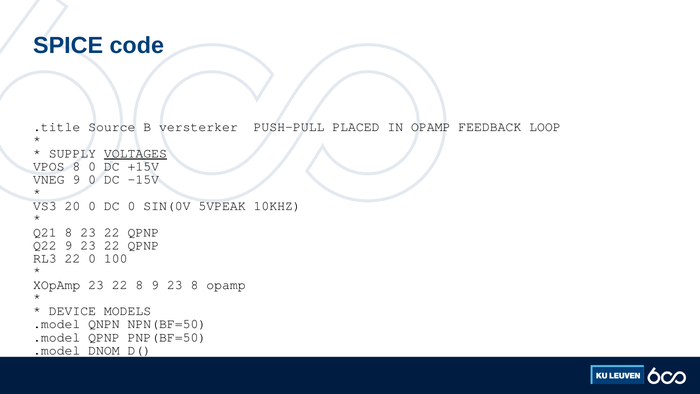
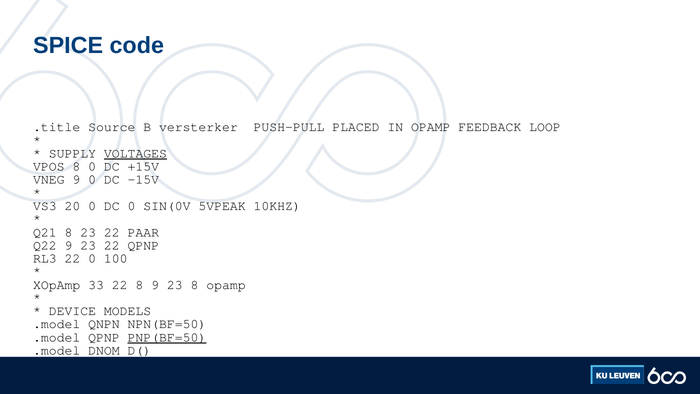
8 23 22 QPNP: QPNP -> PAAR (143, 232)
XOpAmp 23: 23 -> 33 (96, 285)
PNP(BF=50 underline: none -> present (167, 337)
